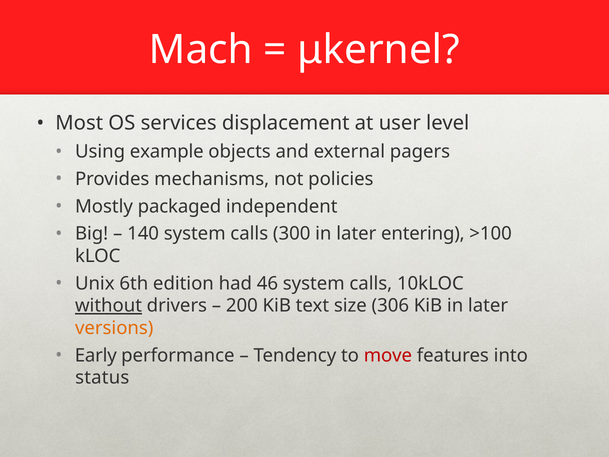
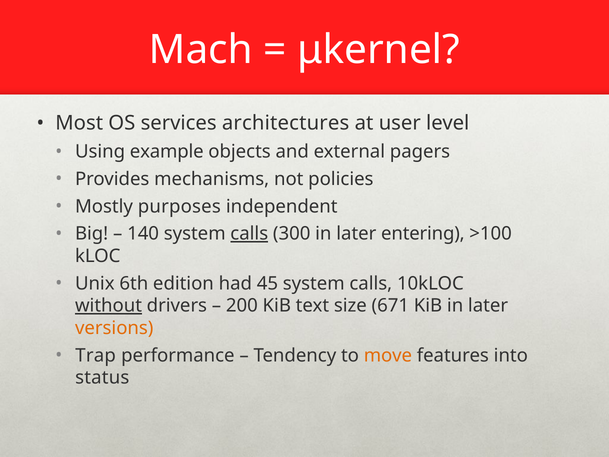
displacement: displacement -> architectures (286, 123)
packaged: packaged -> purposes (179, 206)
calls underline: none -> present (249, 234)
46: 46 -> 45 (267, 283)
306: 306 -> 671 (390, 306)
Early: Early -> Trap (96, 355)
move colour: red -> orange (388, 355)
